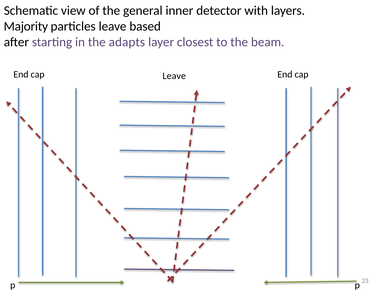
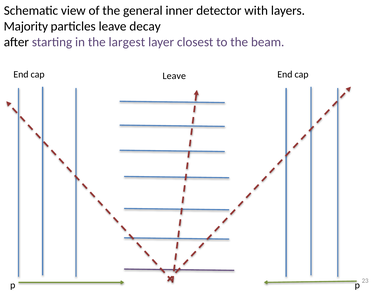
based: based -> decay (145, 26)
adapts: adapts -> largest (127, 42)
